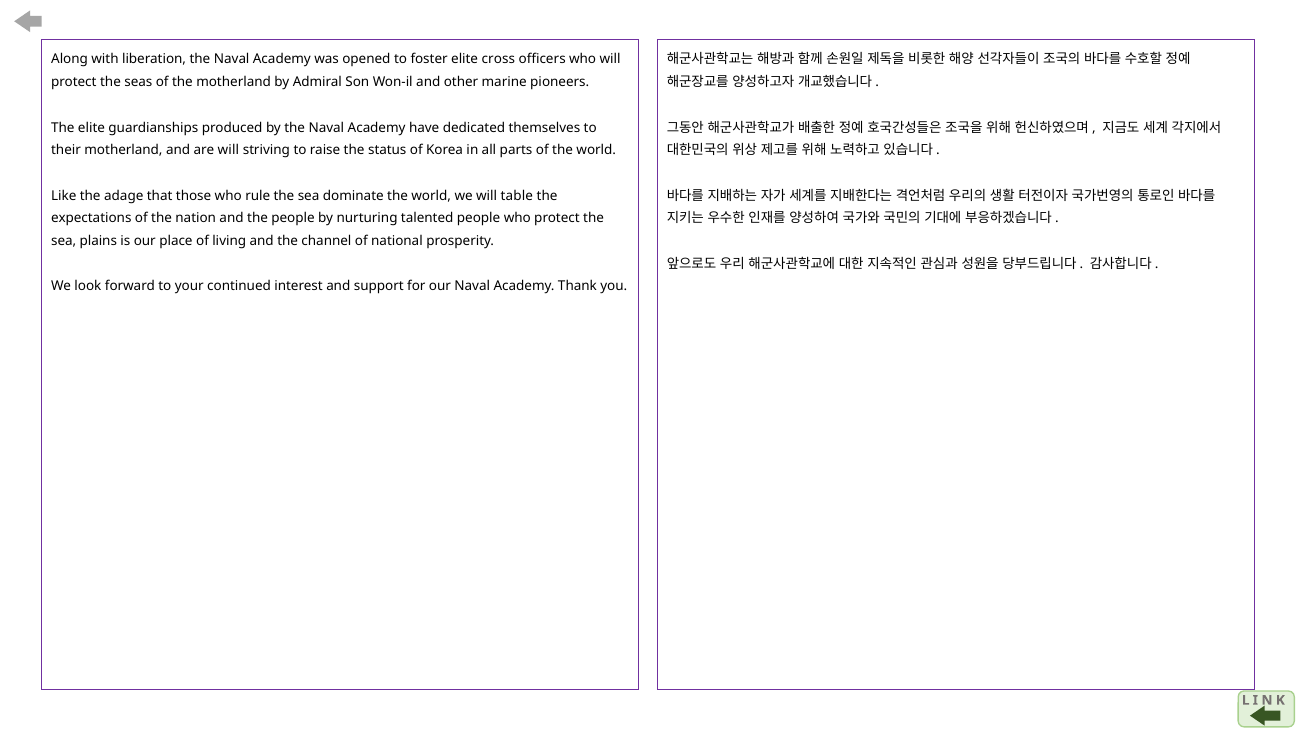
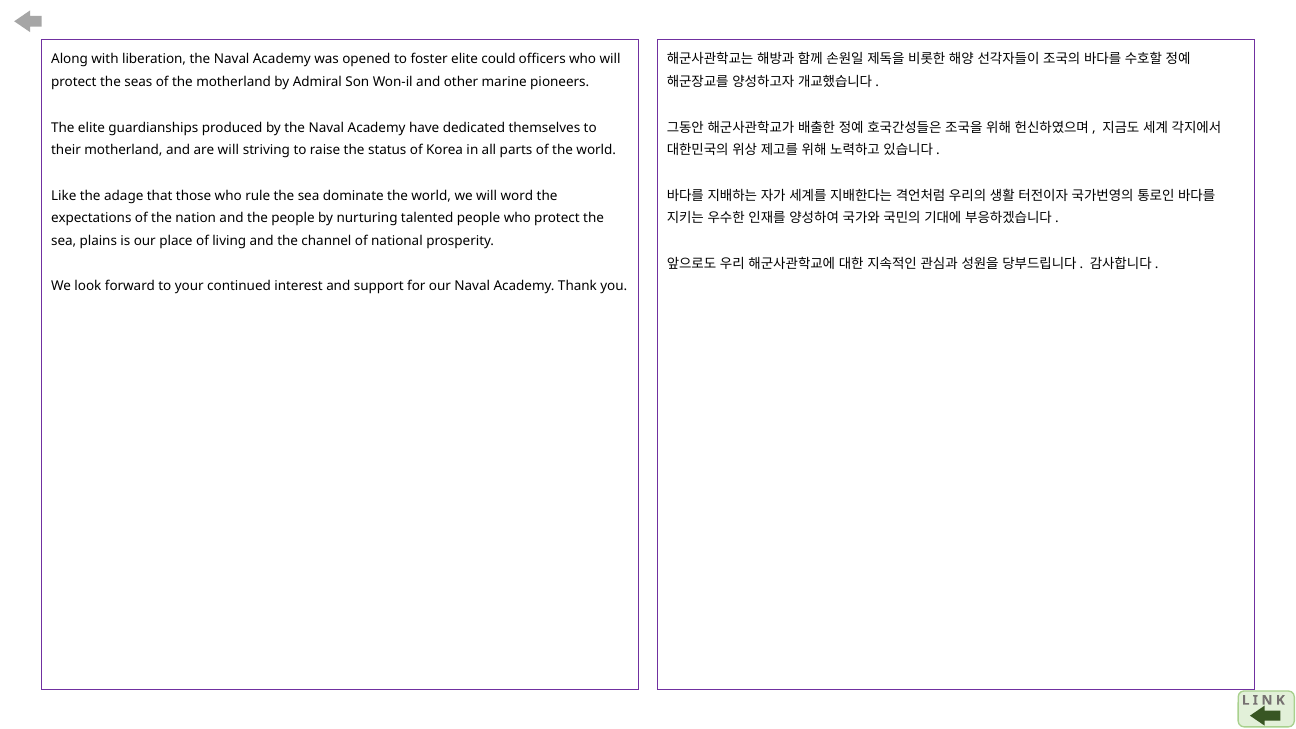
cross: cross -> could (499, 59)
table: table -> word (517, 196)
